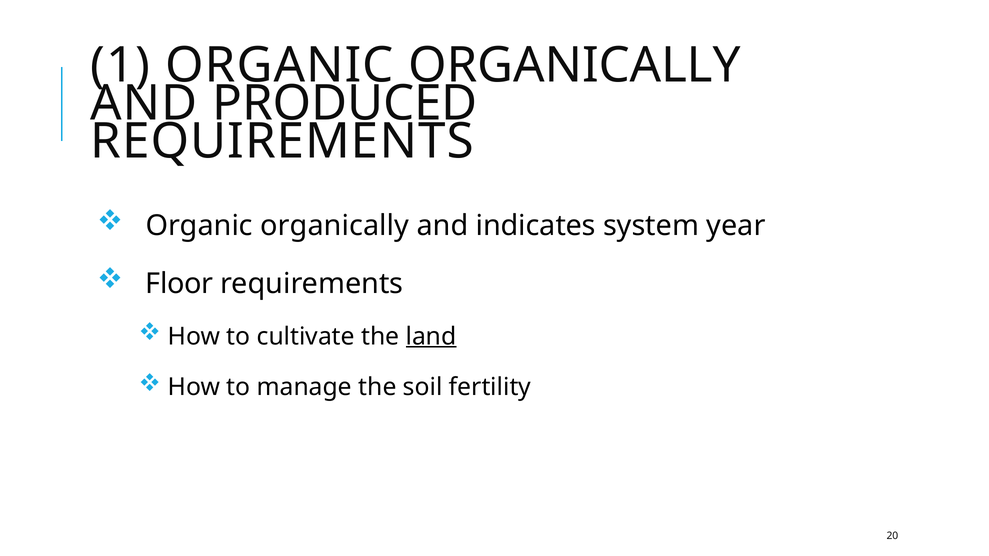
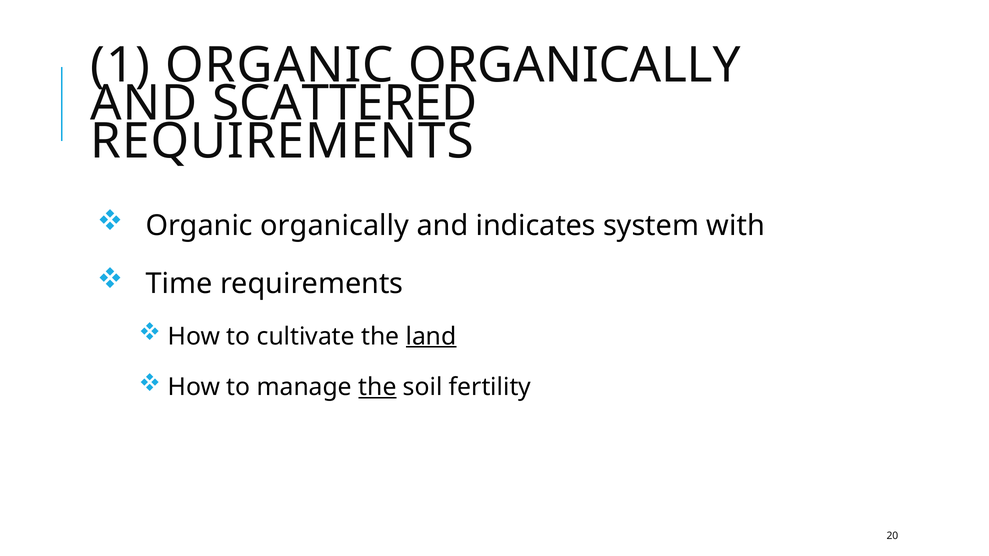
PRODUCED: PRODUCED -> SCATTERED (345, 103)
year: year -> with (736, 226)
Floor: Floor -> Time (179, 284)
the underline: none -> present (377, 387)
